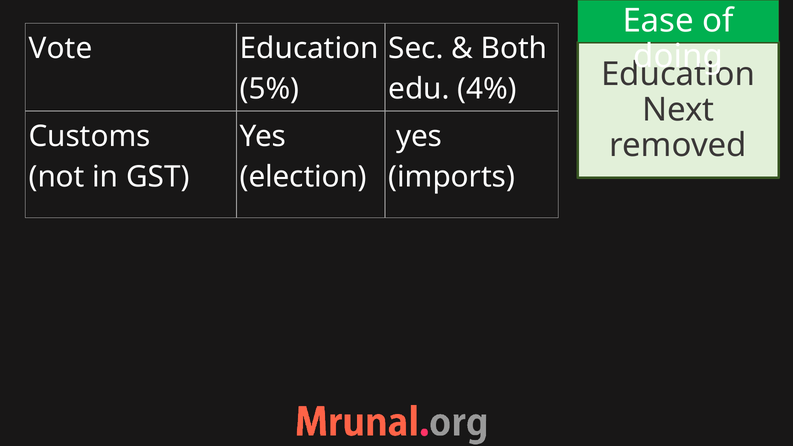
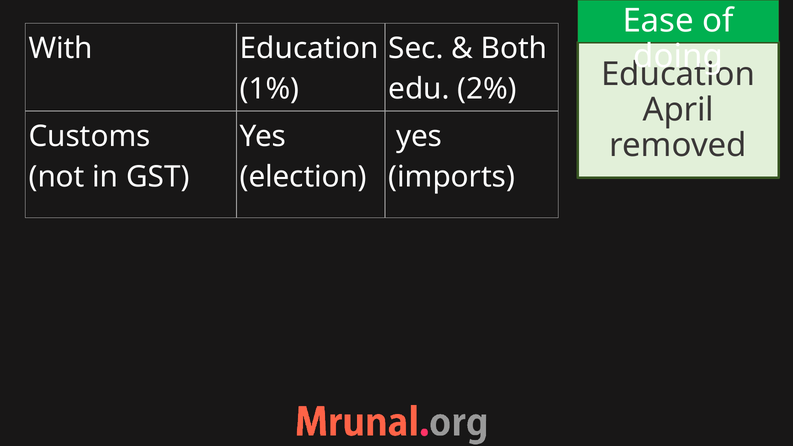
Vote: Vote -> With (61, 49)
5%: 5% -> 1% (270, 89)
4%: 4% -> 2% (487, 89)
Next: Next -> April (678, 110)
